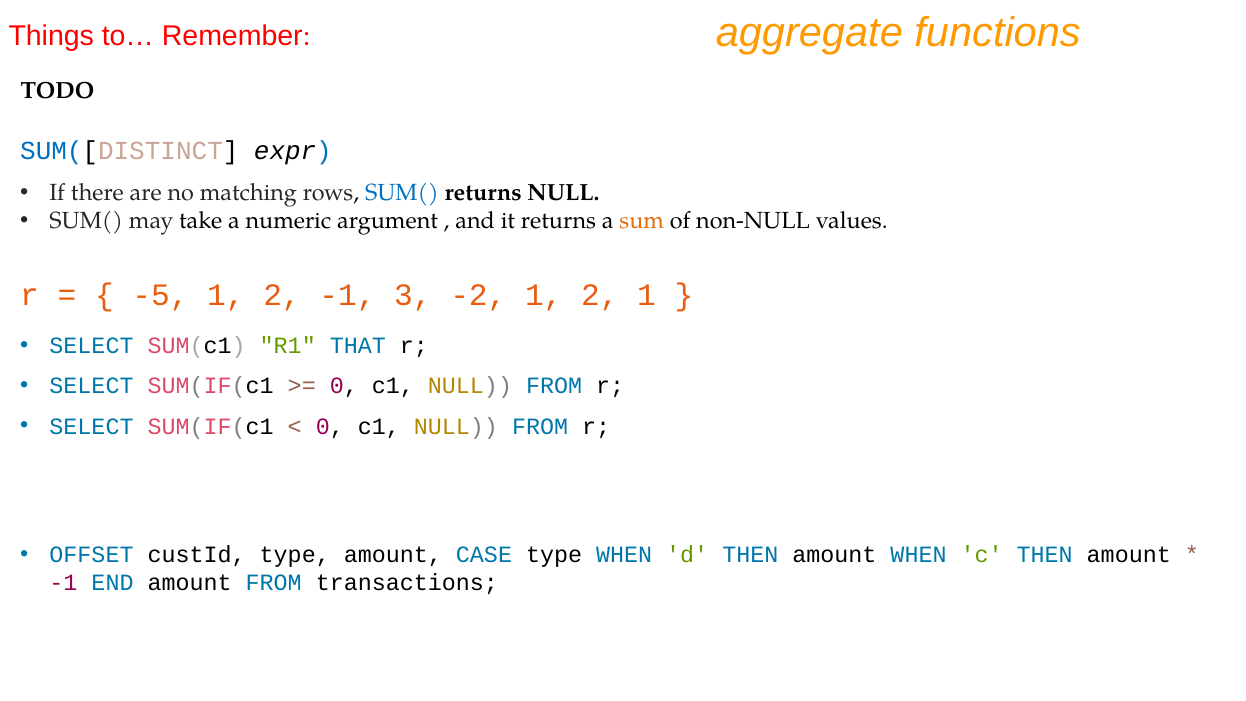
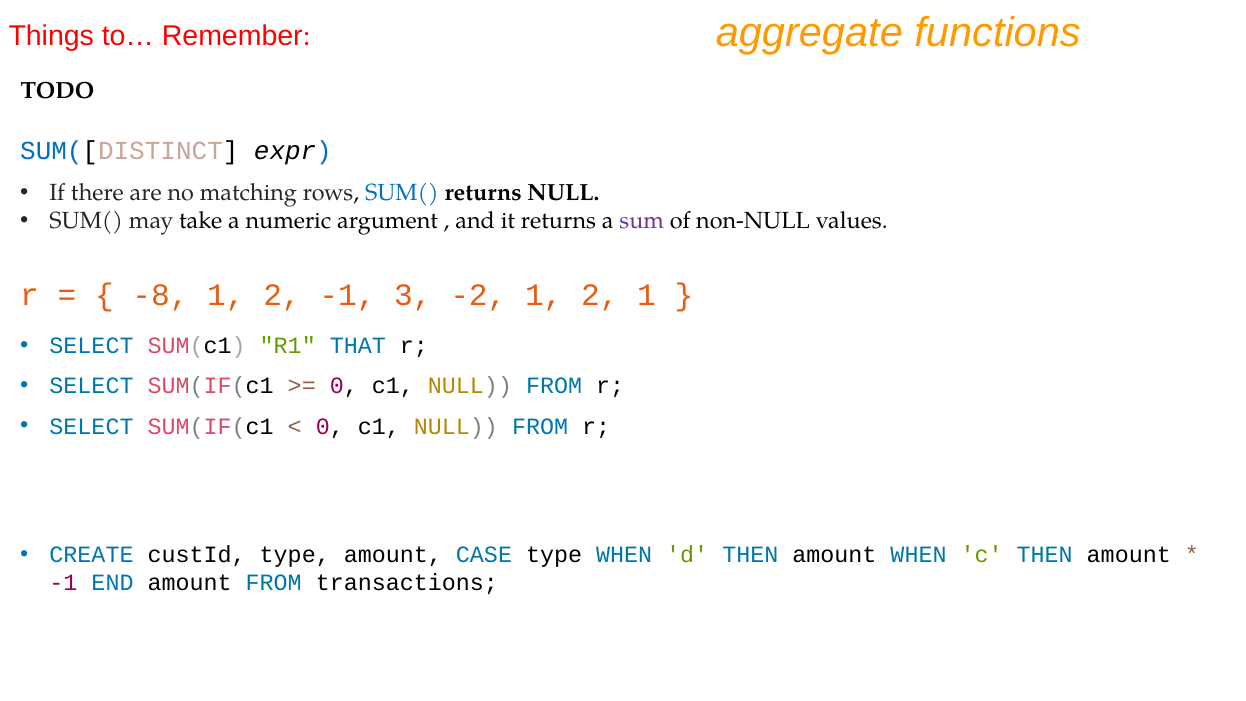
sum colour: orange -> purple (642, 221)
-5: -5 -> -8 (160, 295)
OFFSET: OFFSET -> CREATE (91, 555)
